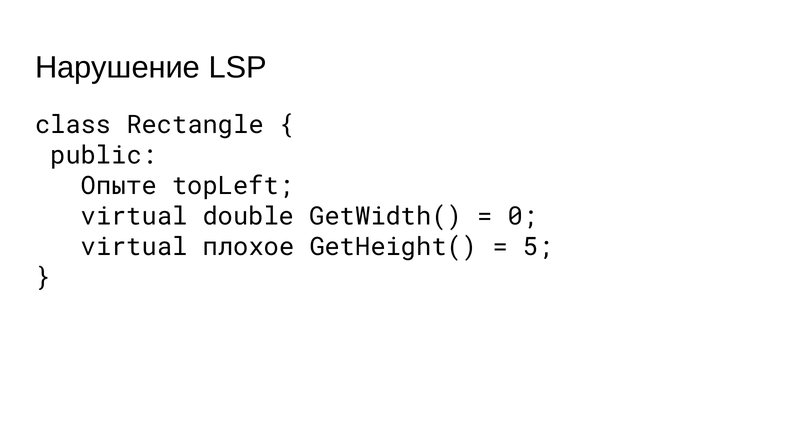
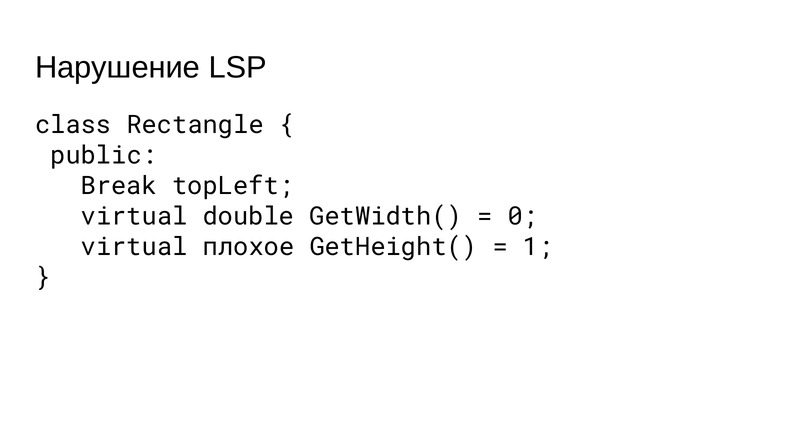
Опыте: Опыте -> Break (119, 186)
5: 5 -> 1 (538, 247)
